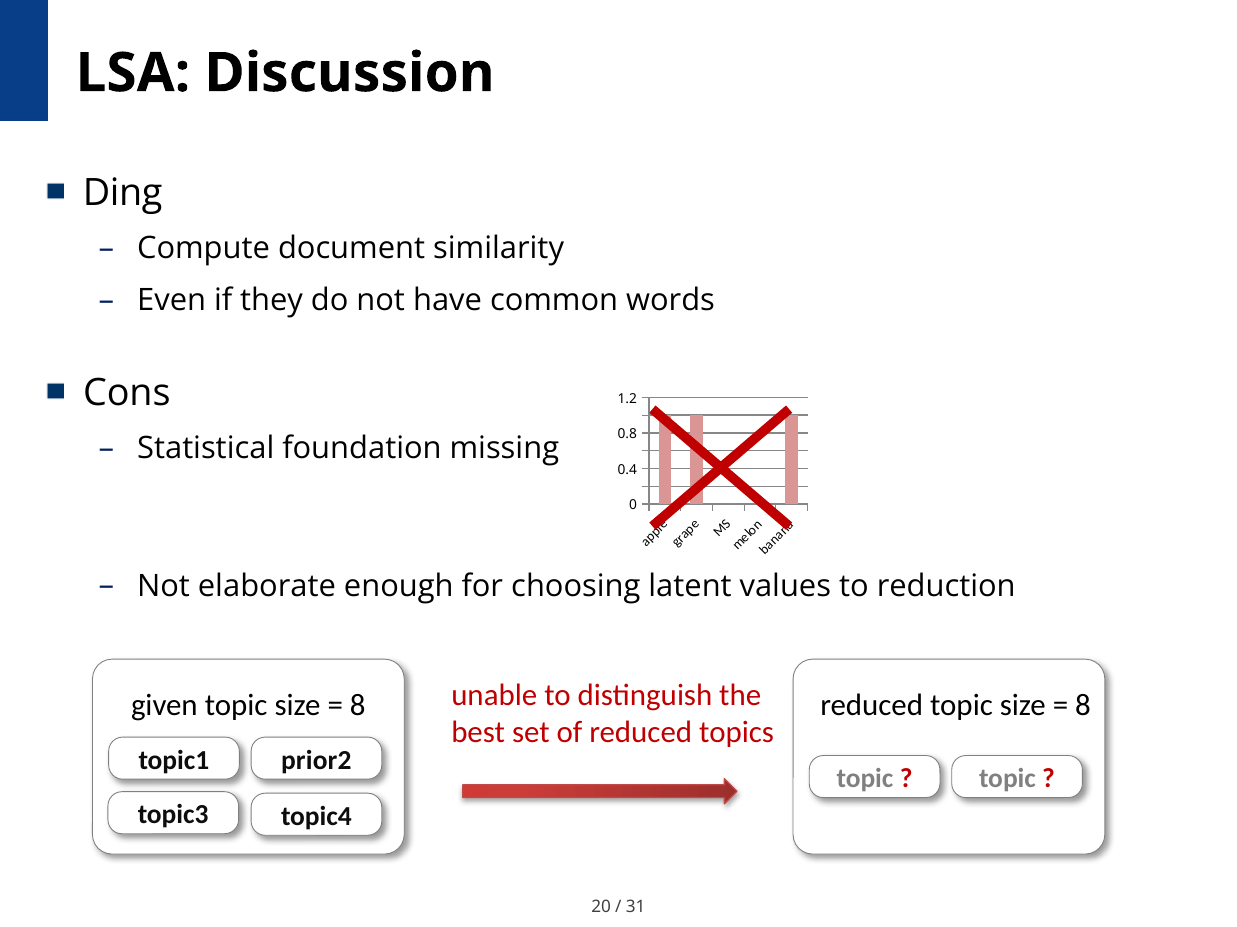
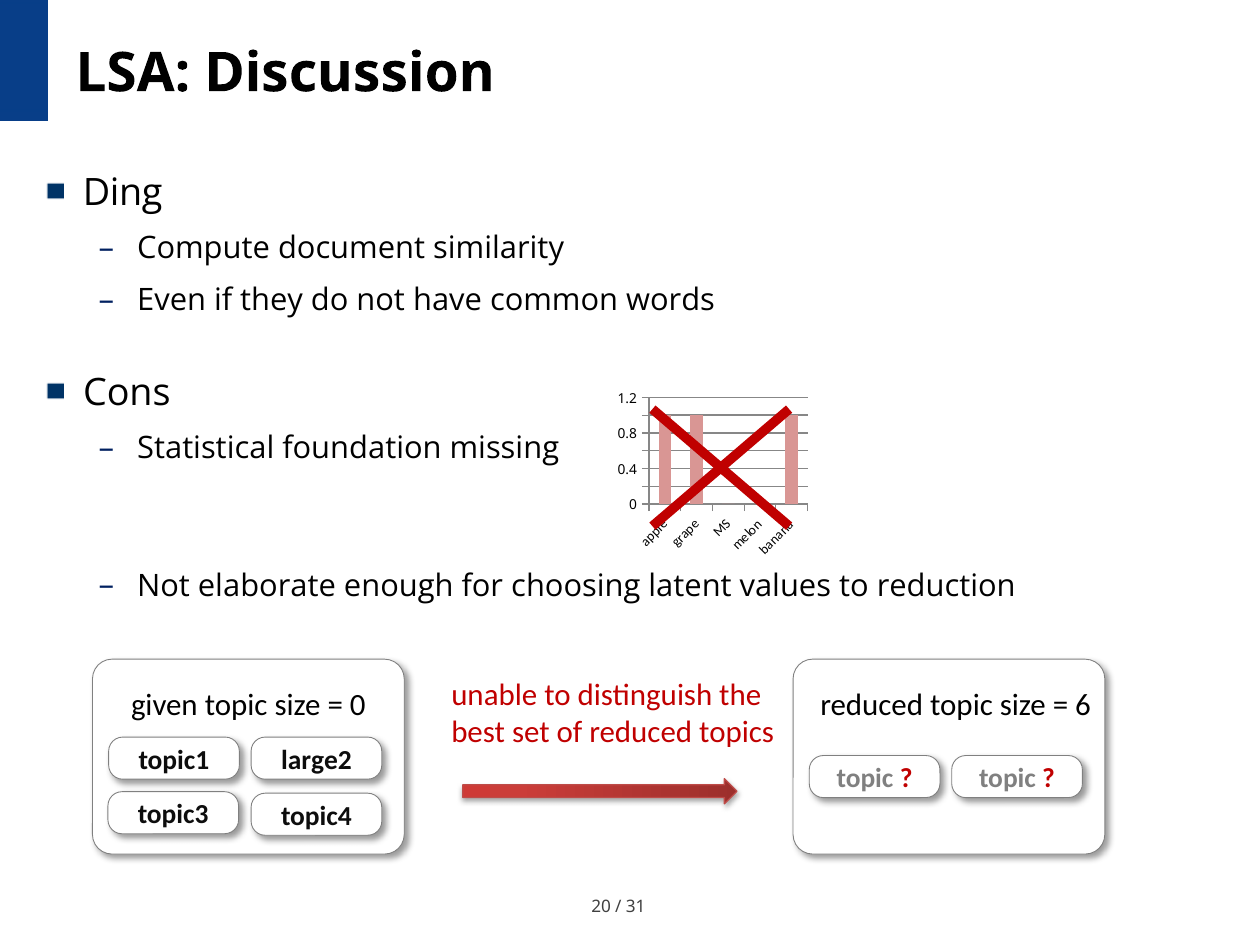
8: 8 -> 0 (358, 706)
8: 8 -> 6 (1083, 706)
prior2: prior2 -> large2 (316, 761)
